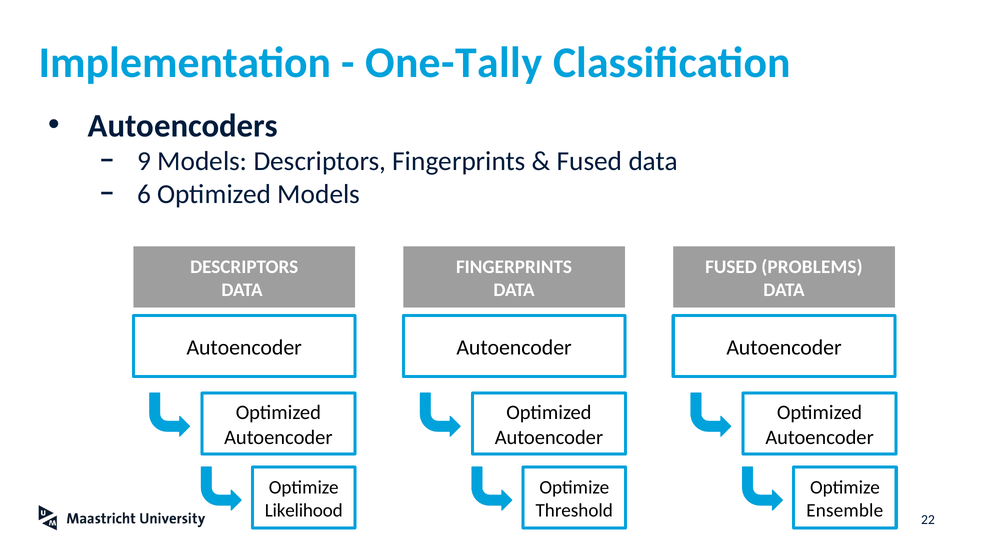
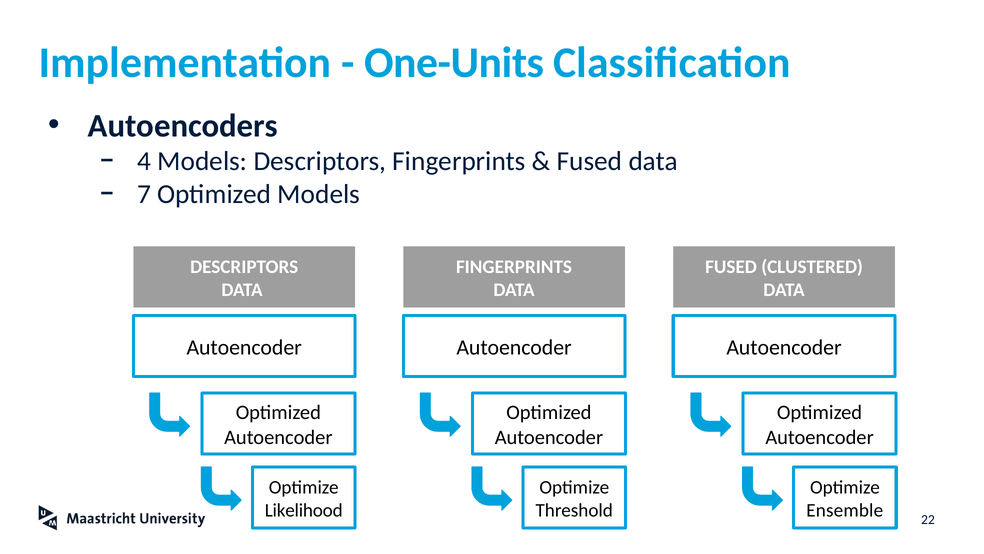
One-Tally: One-Tally -> One-Units (454, 63)
9: 9 -> 4 (144, 161)
6: 6 -> 7 (144, 194)
PROBLEMS: PROBLEMS -> CLUSTERED (812, 266)
